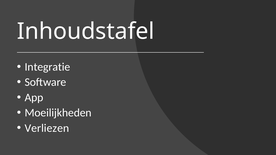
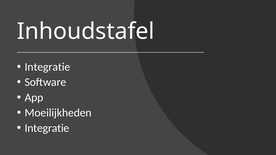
Verliezen: Verliezen -> Integratie (47, 128)
